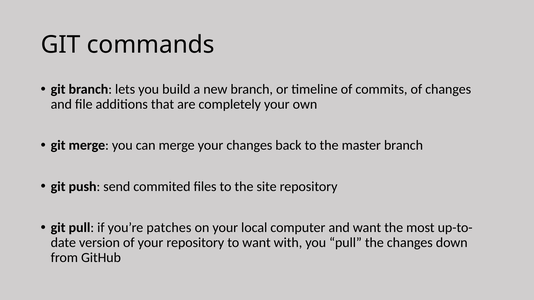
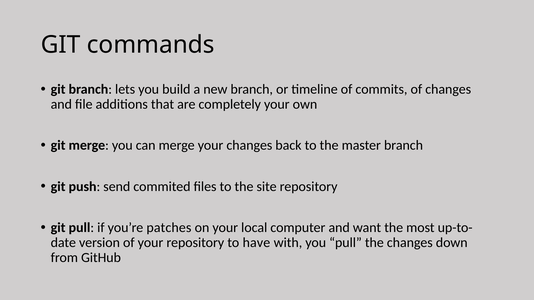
to want: want -> have (256, 243)
